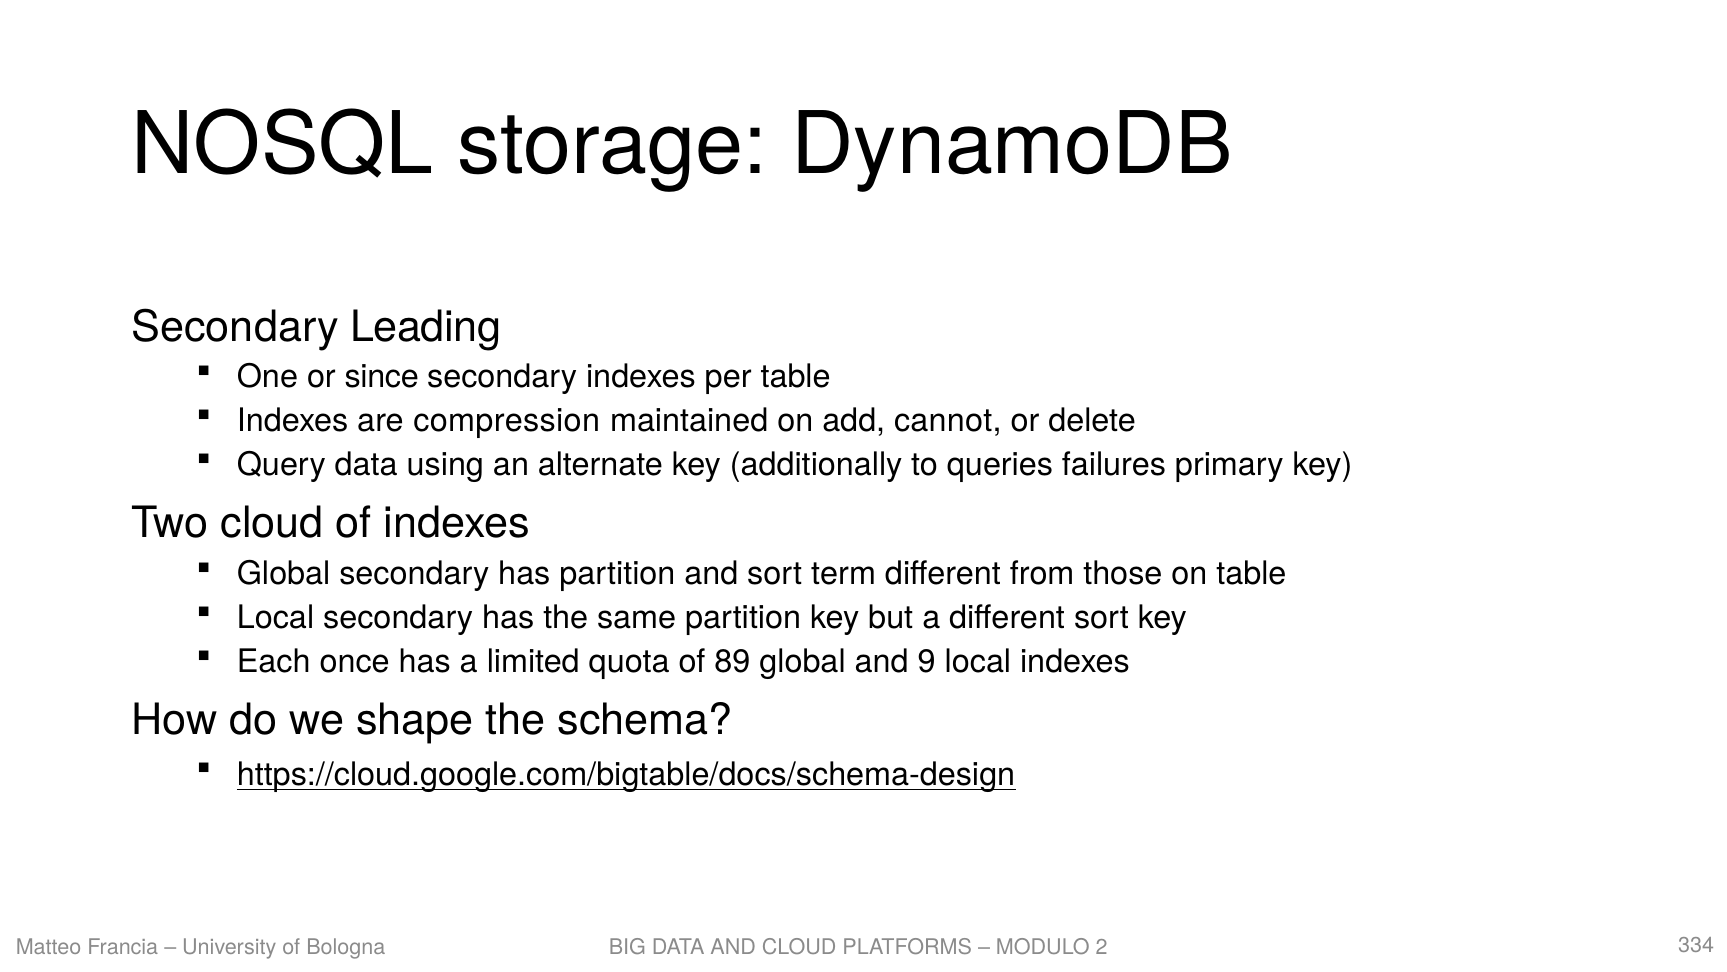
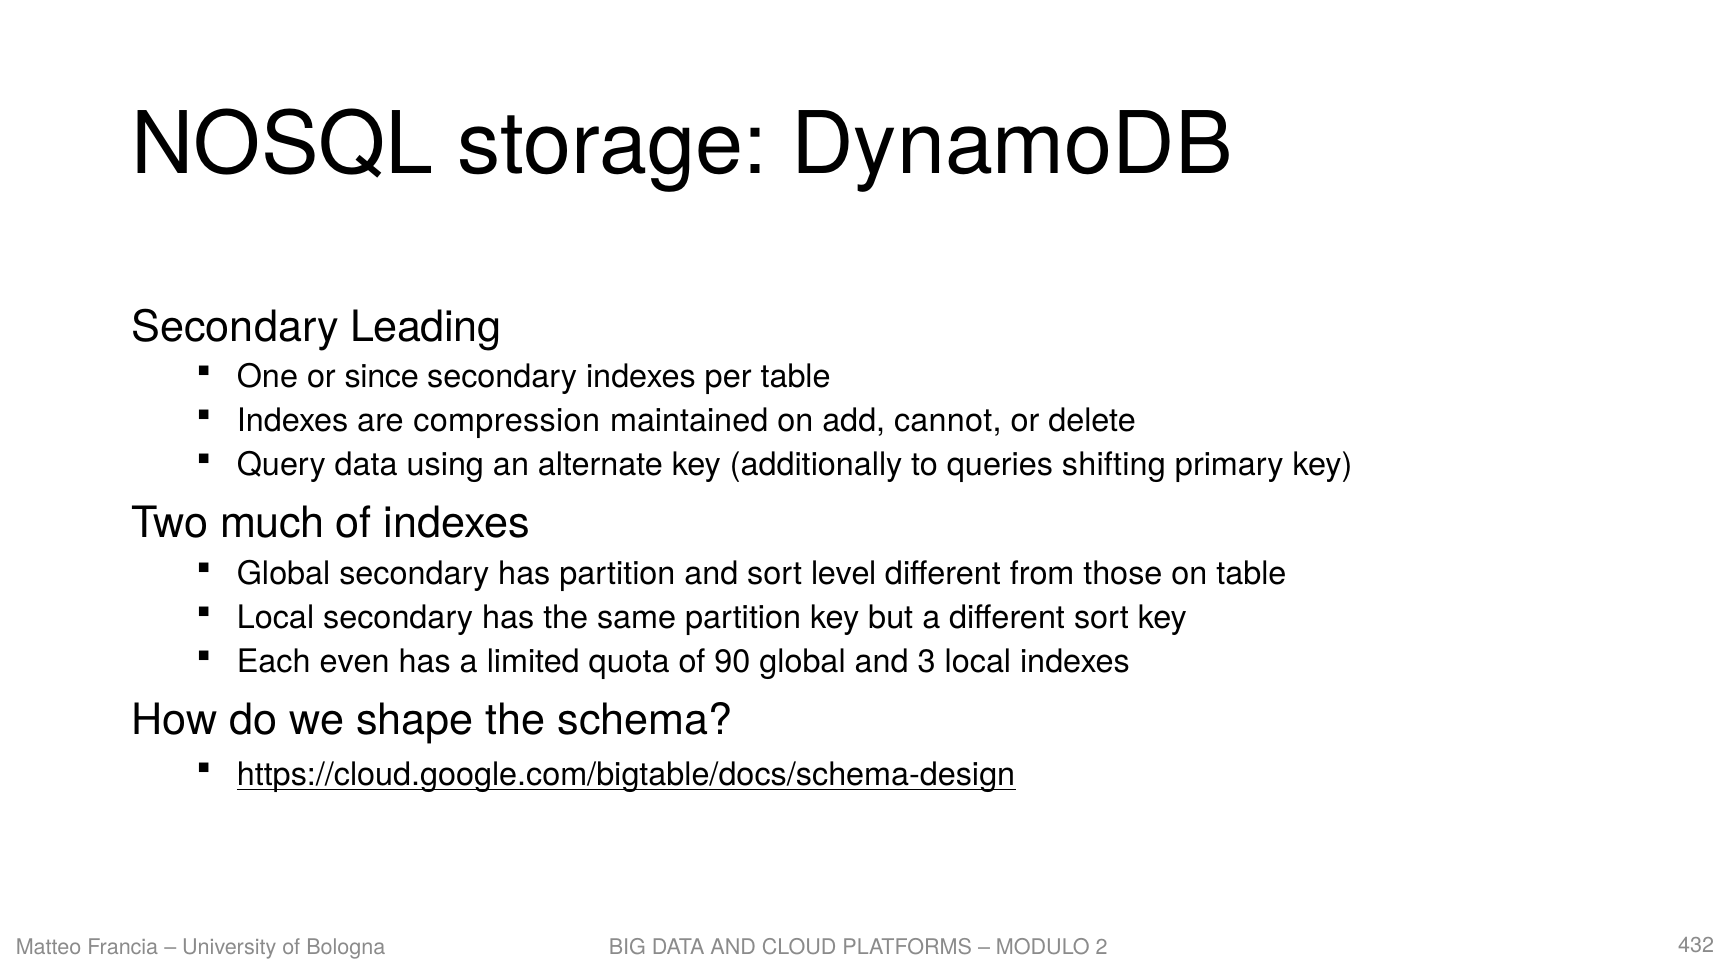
failures: failures -> shifting (1114, 465)
Two cloud: cloud -> much (272, 523)
term: term -> level (844, 573)
once: once -> even (355, 661)
89: 89 -> 90 (732, 661)
9: 9 -> 3 (927, 661)
334: 334 -> 432 (1696, 945)
